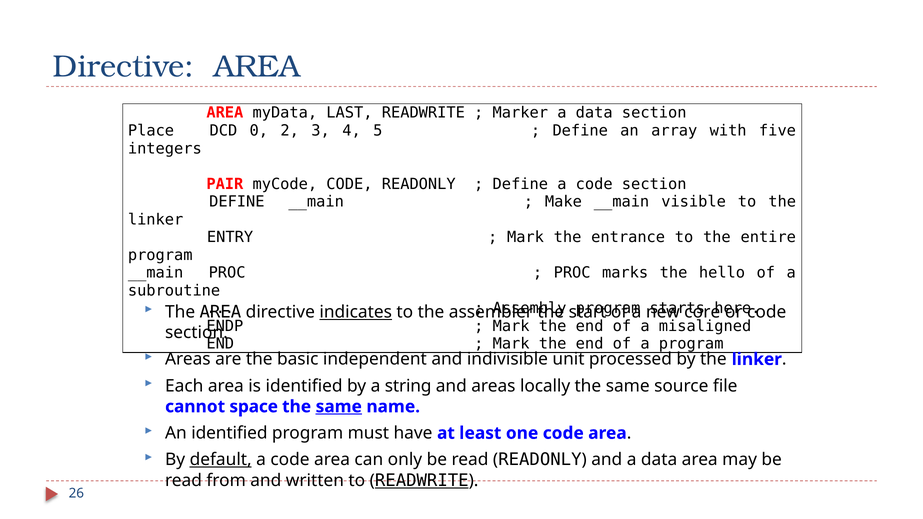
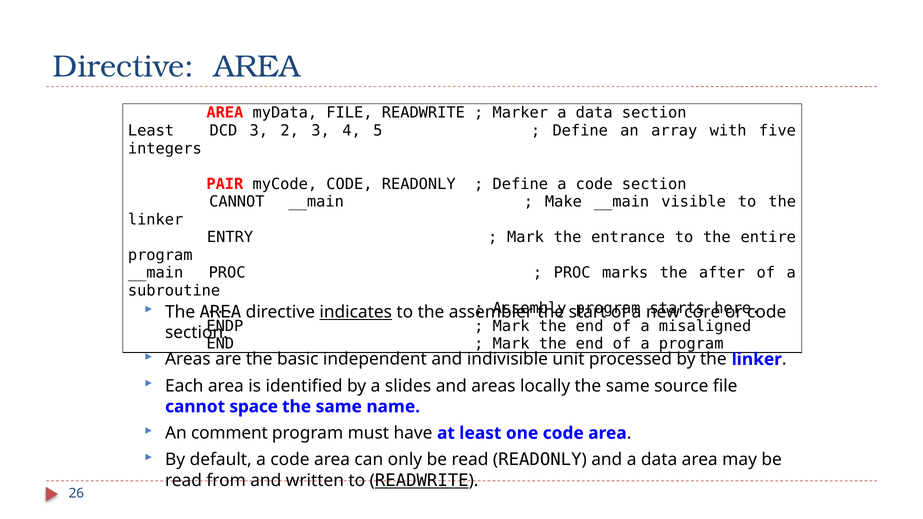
myData LAST: LAST -> FILE (349, 113)
Place: Place -> Least (151, 131)
DCD 0: 0 -> 3 (259, 131)
DEFINE: DEFINE -> CANNOT (237, 202)
hello: hello -> after (722, 273)
string: string -> slides (408, 386)
same underline: present -> none (339, 407)
An identified: identified -> comment (229, 433)
default underline: present -> none (221, 460)
